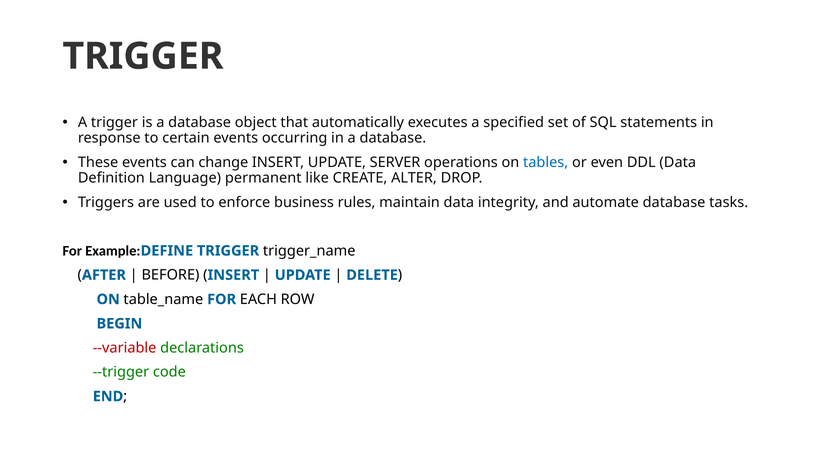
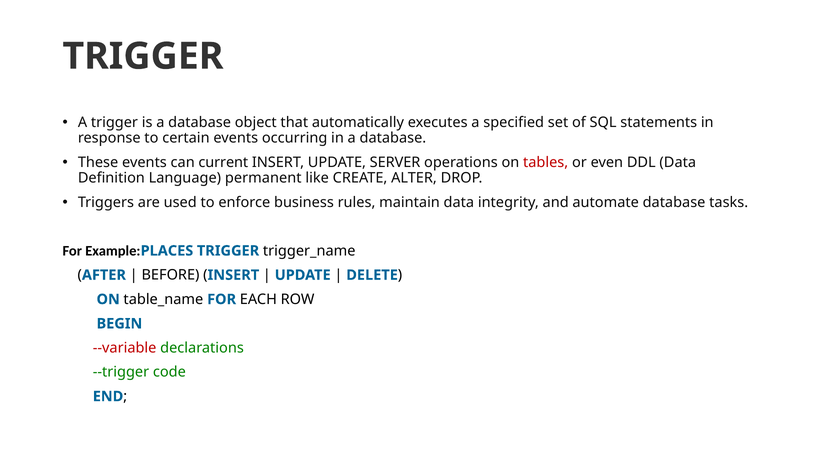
change: change -> current (223, 162)
tables colour: blue -> red (546, 162)
DEFINE: DEFINE -> PLACES (167, 250)
